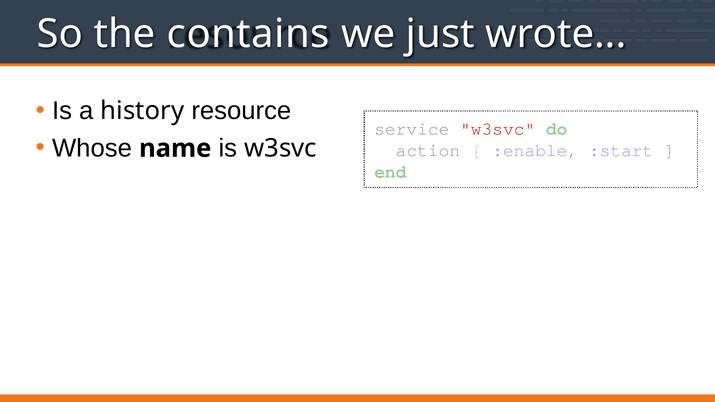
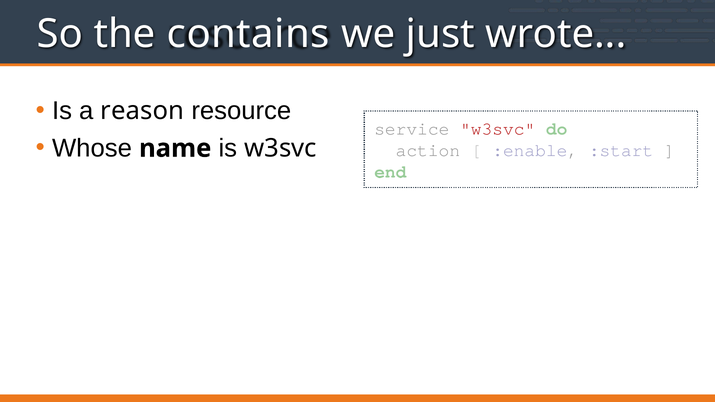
history: history -> reason (142, 111)
